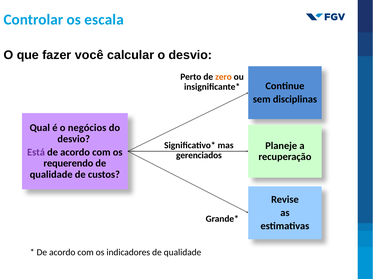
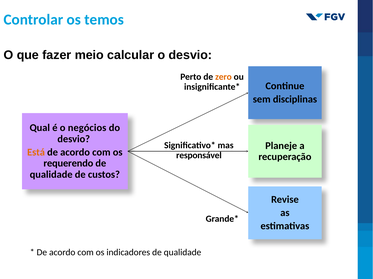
escala: escala -> temos (104, 20)
você: você -> meio (89, 55)
Está colour: purple -> orange (36, 153)
gerenciados: gerenciados -> responsável (199, 156)
